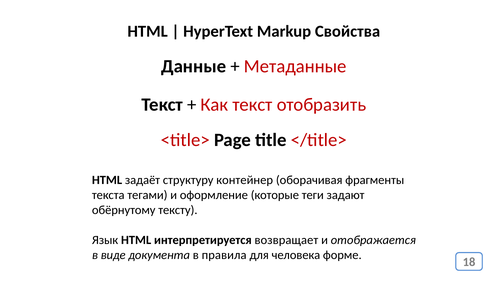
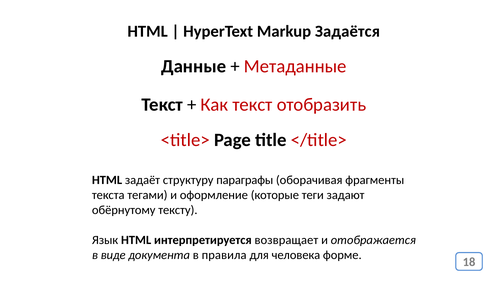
Свойства: Свойства -> Задаётся (347, 31)
контейнер: контейнер -> параграфы (245, 180)
